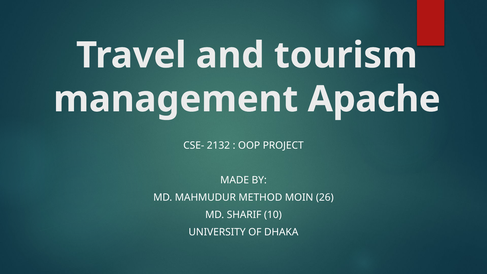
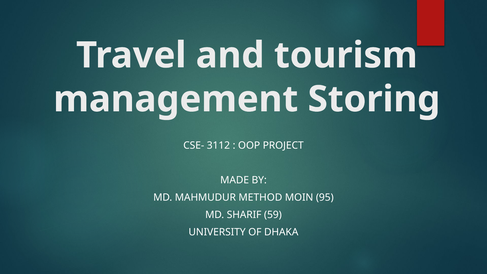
Apache: Apache -> Storing (374, 99)
2132: 2132 -> 3112 (218, 146)
26: 26 -> 95 (325, 197)
10: 10 -> 59 (273, 215)
